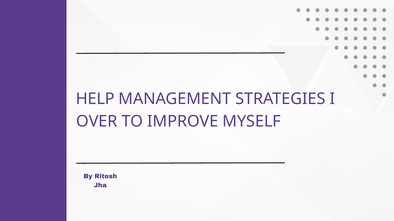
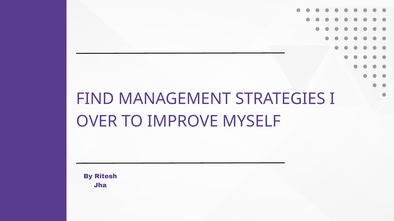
HELP: HELP -> FIND (95, 99)
